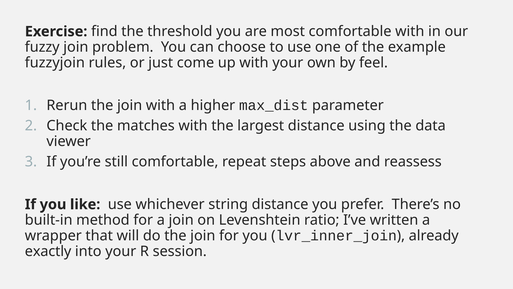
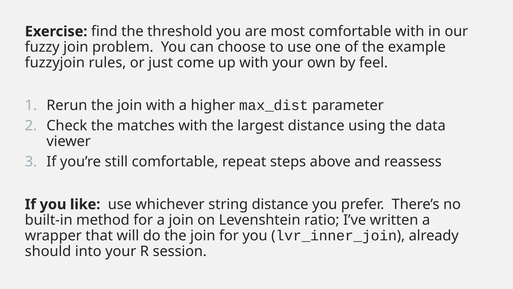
exactly: exactly -> should (48, 251)
